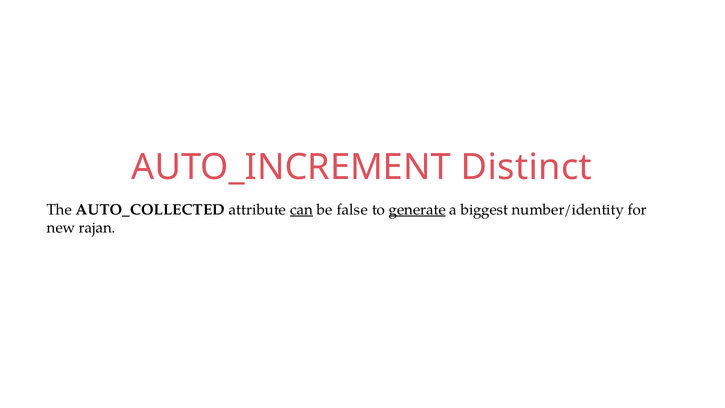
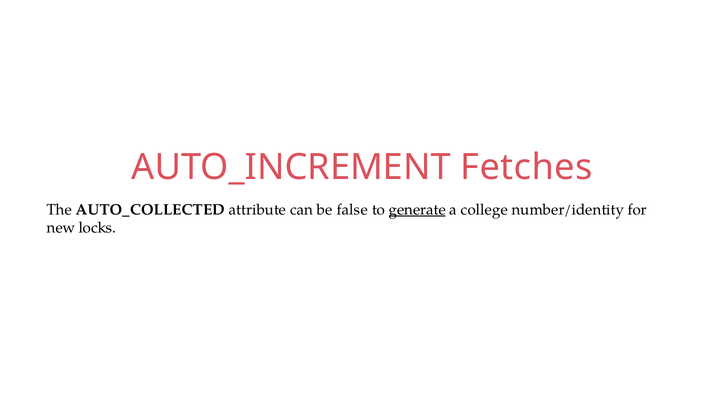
Distinct: Distinct -> Fetches (526, 167)
can underline: present -> none (302, 209)
biggest: biggest -> college (484, 209)
rajan: rajan -> locks (97, 228)
